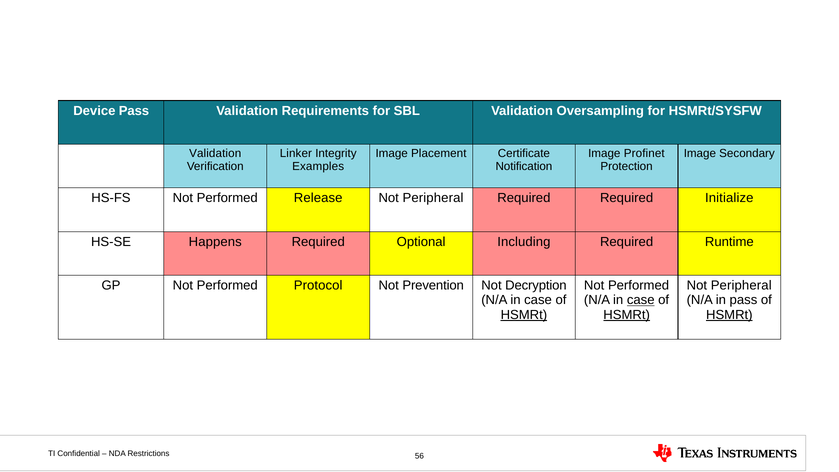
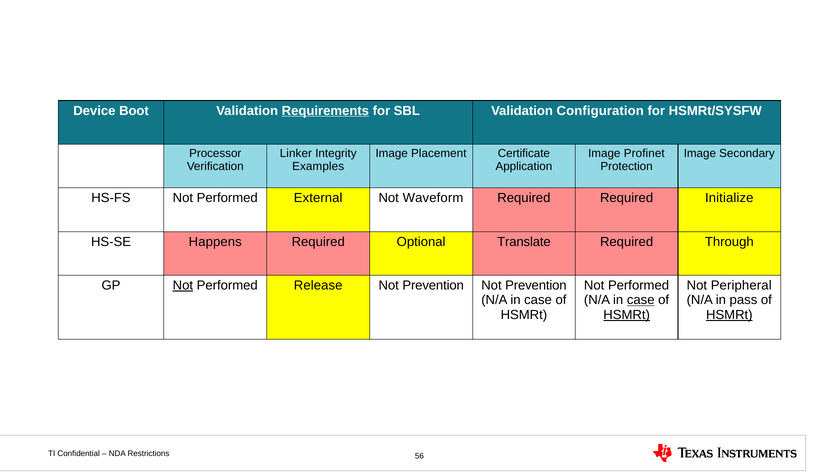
Device Pass: Pass -> Boot (134, 111)
Requirements underline: none -> present (325, 111)
Oversampling: Oversampling -> Configuration (600, 111)
Validation: Validation -> Processor (215, 153)
Notification: Notification -> Application (524, 166)
Release: Release -> External (318, 198)
Peripheral: Peripheral -> Waveform (433, 198)
Including: Including -> Translate (524, 242)
Runtime: Runtime -> Through (729, 242)
Not underline: none -> present (183, 285)
Protocol: Protocol -> Release (318, 285)
Decryption: Decryption -> Prevention (536, 285)
HSMRt underline: present -> none (524, 315)
